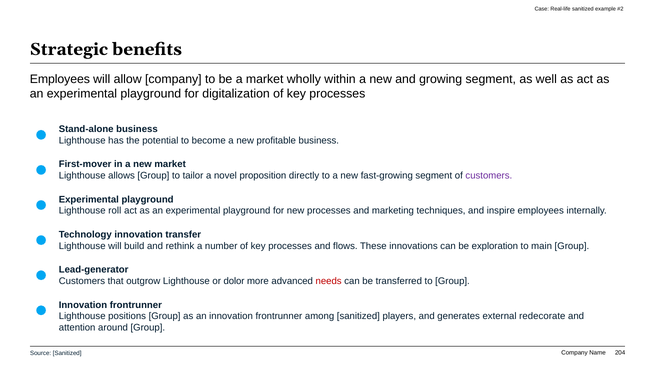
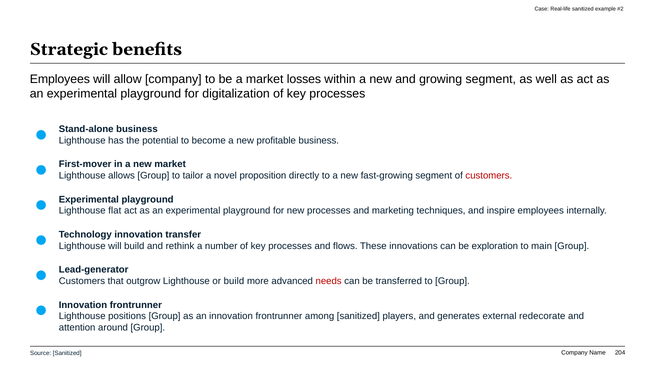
wholly: wholly -> losses (304, 79)
customers colour: purple -> red (489, 176)
roll: roll -> flat (115, 211)
or dolor: dolor -> build (234, 281)
